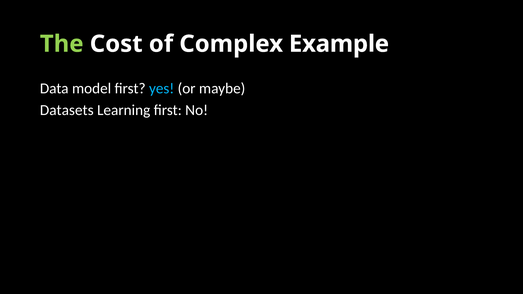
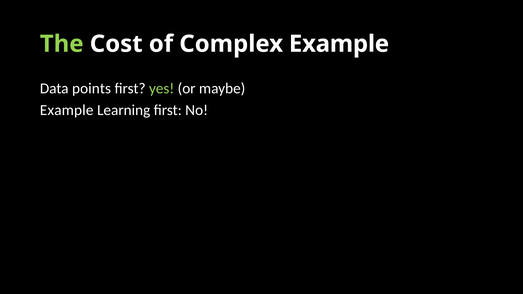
model: model -> points (92, 88)
yes colour: light blue -> light green (162, 88)
Datasets: Datasets -> Example (67, 110)
